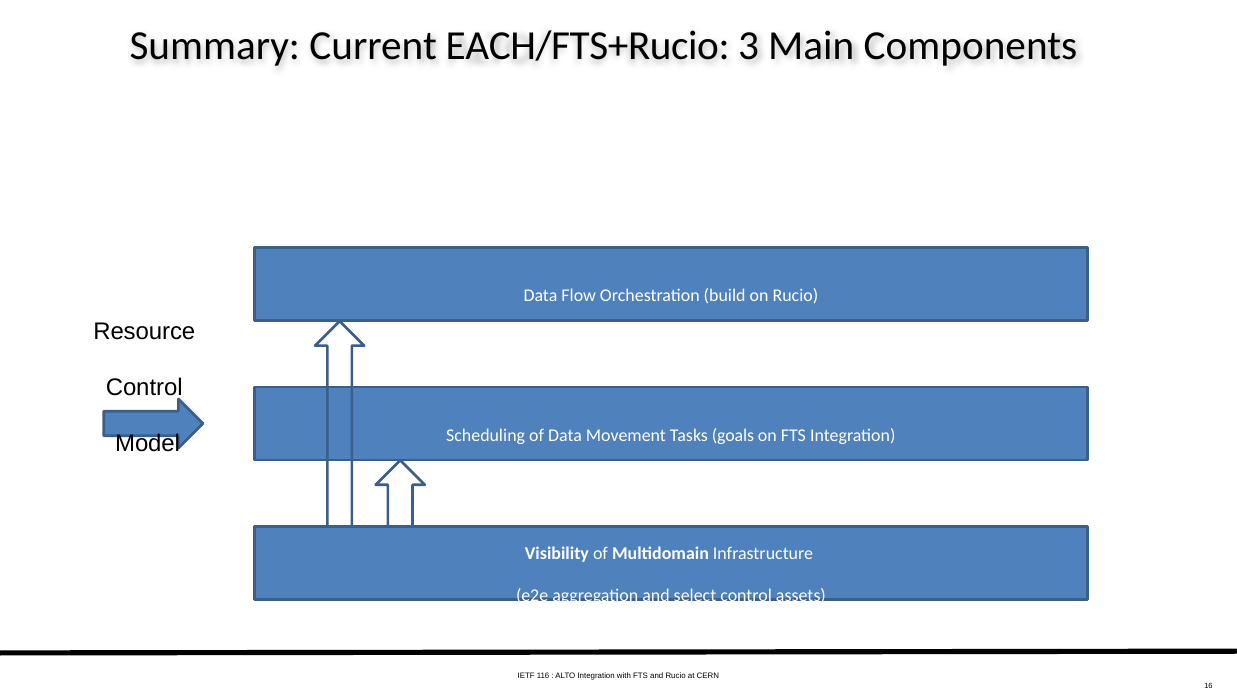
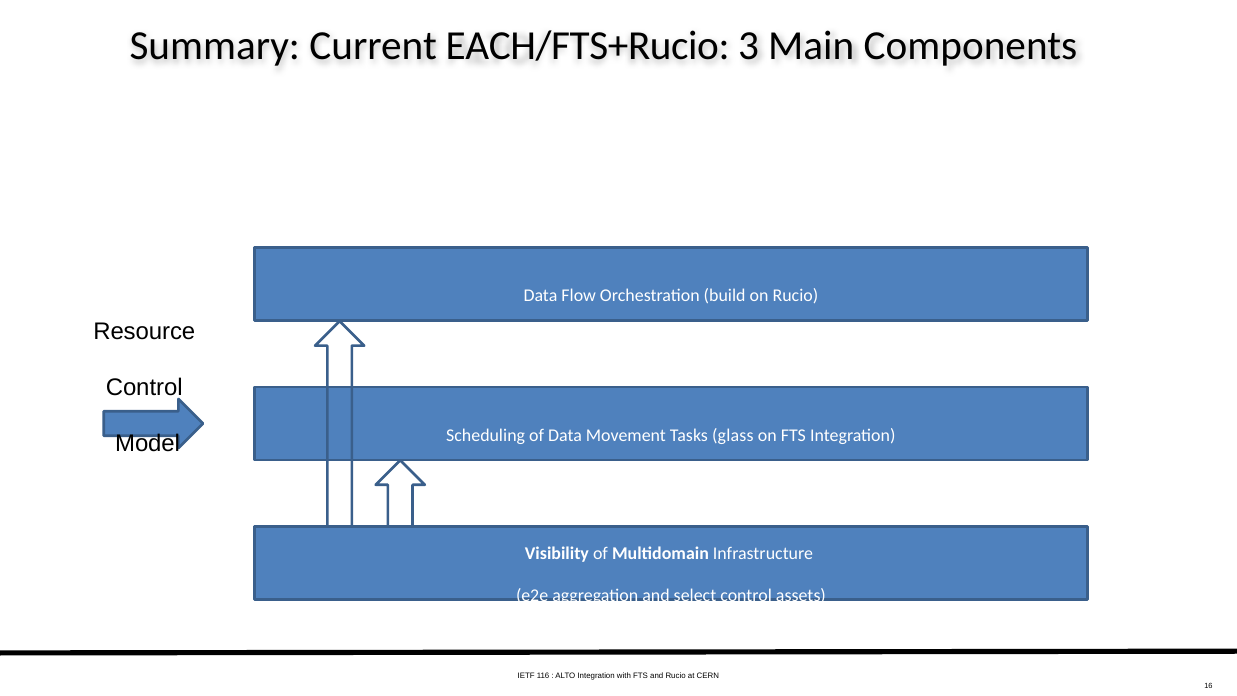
goals: goals -> glass (733, 435)
